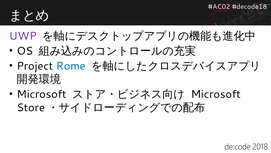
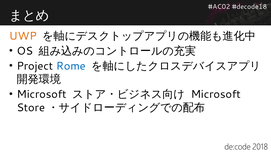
UWP colour: purple -> orange (23, 36)
